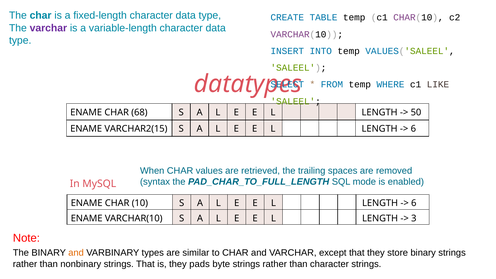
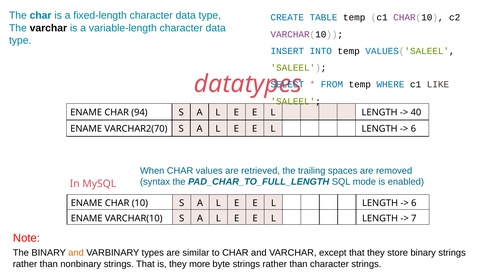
varchar colour: purple -> black (48, 28)
68: 68 -> 94 (139, 112)
50: 50 -> 40 (416, 112)
VARCHAR2(15: VARCHAR2(15 -> VARCHAR2(70 (136, 129)
3: 3 -> 7 (414, 218)
pads: pads -> more (200, 264)
